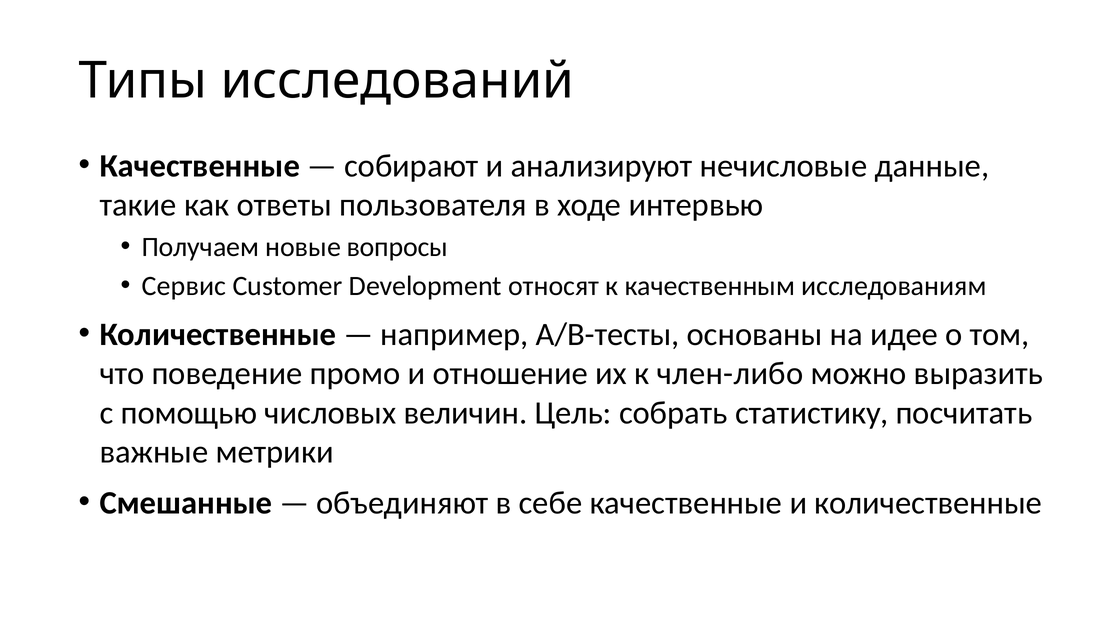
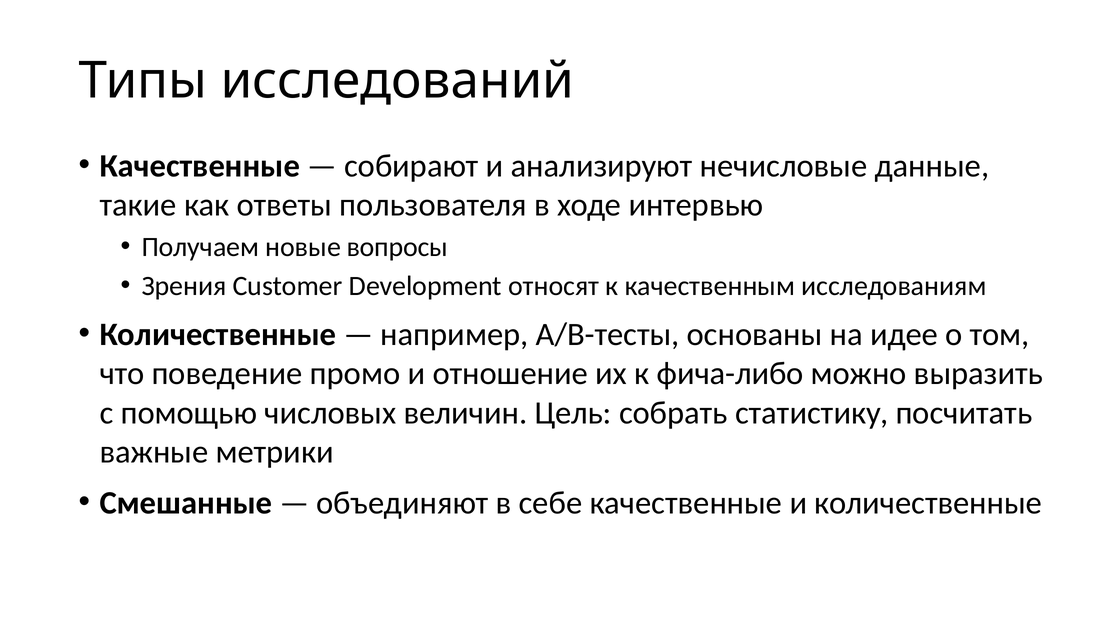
Сервис: Сервис -> Зрения (184, 286)
член-либо: член-либо -> фича-либо (730, 374)
